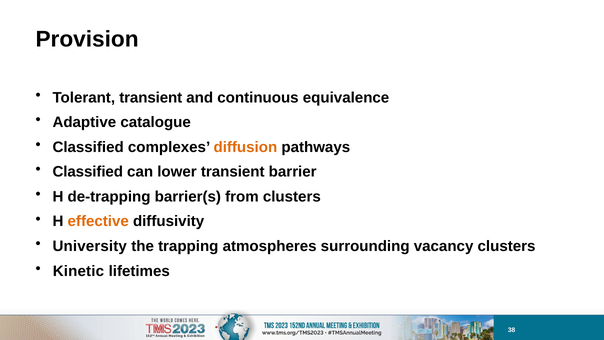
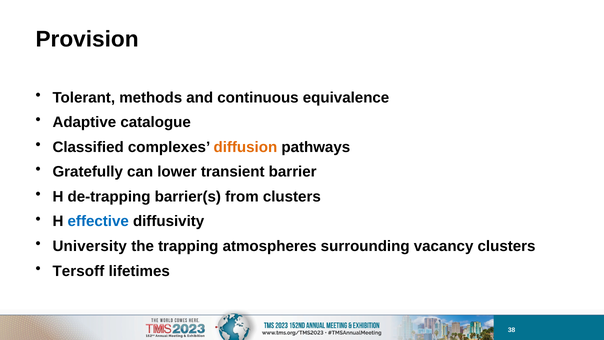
Tolerant transient: transient -> methods (151, 98)
Classified: Classified -> Gratefully (88, 172)
effective colour: orange -> blue (98, 221)
Kinetic: Kinetic -> Tersoff (78, 271)
